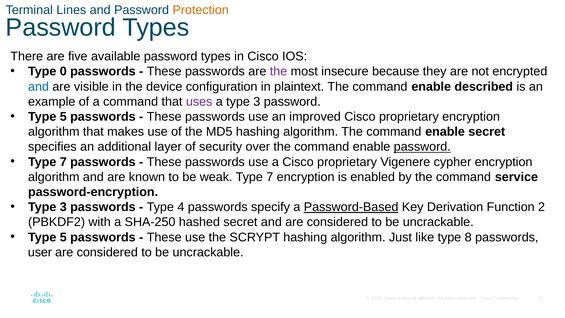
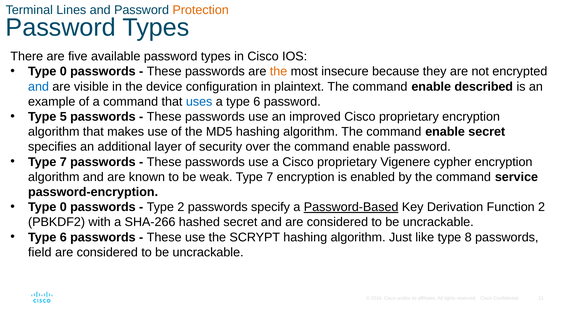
the colour: purple -> orange (279, 71)
uses colour: purple -> blue (199, 102)
a type 3: 3 -> 6 (257, 102)
password underline: present -> none (422, 147)
3: 3 -> 0 (63, 207)
Type 4: 4 -> 2 (181, 207)
SHA-250: SHA-250 -> SHA-266 (150, 222)
5: 5 -> 6 (63, 237)
user: user -> field (40, 252)
